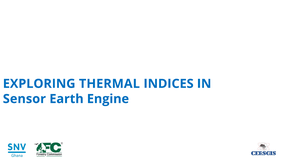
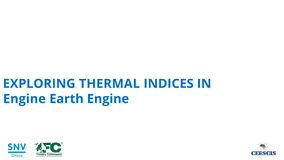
Sensor: Sensor -> Engine (24, 99)
